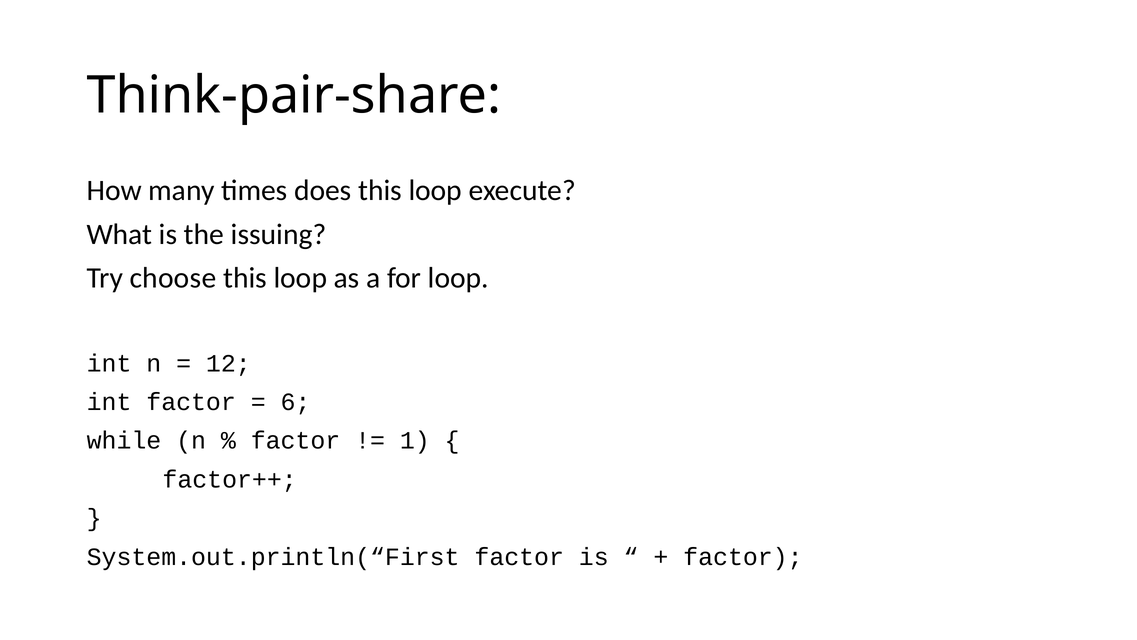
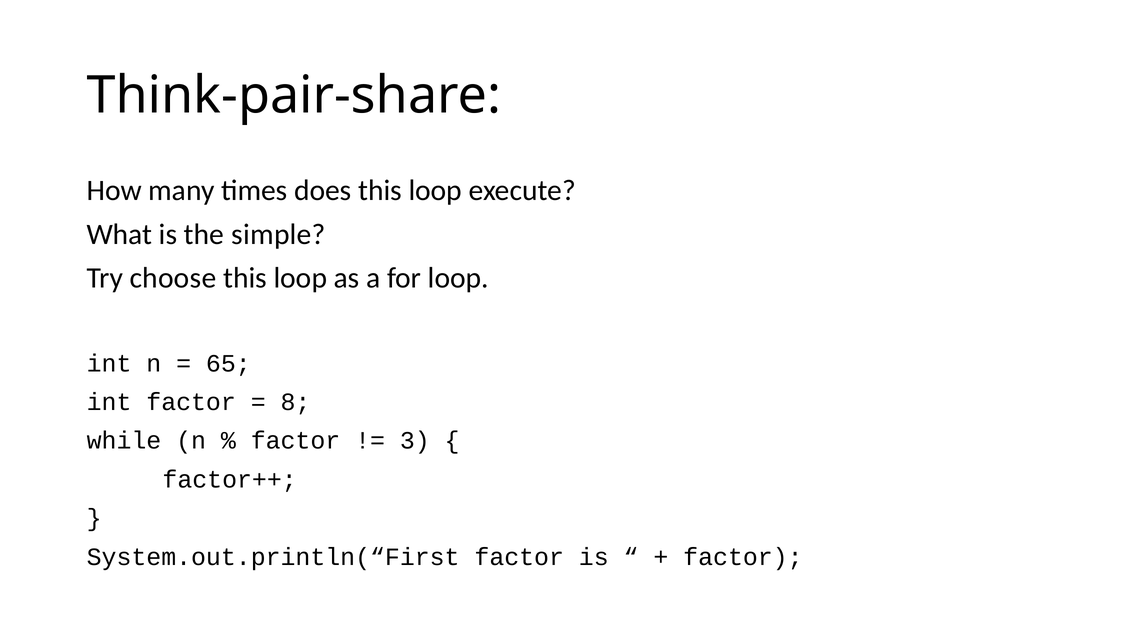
issuing: issuing -> simple (278, 234)
12: 12 -> 65 (228, 363)
6: 6 -> 8 (296, 402)
1: 1 -> 3 (415, 440)
